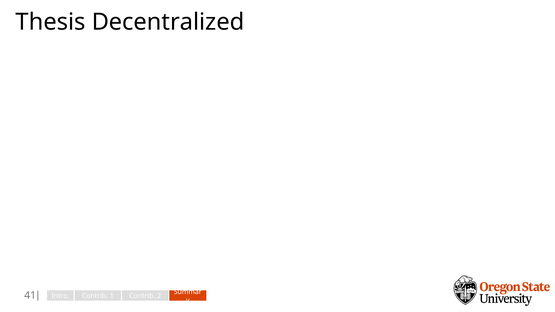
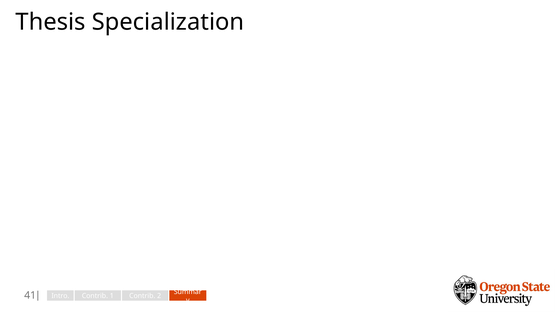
Decentralized: Decentralized -> Specialization (168, 22)
